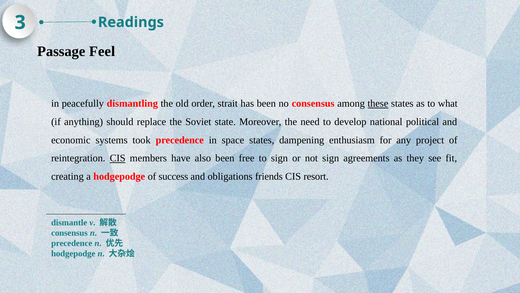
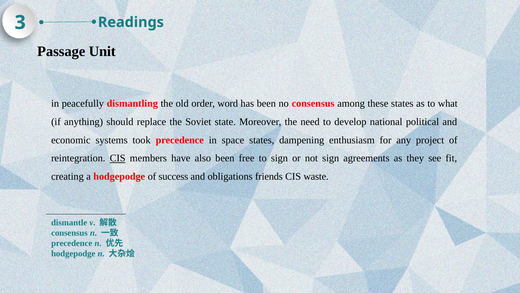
Feel: Feel -> Unit (102, 51)
strait: strait -> word (228, 103)
these underline: present -> none (378, 103)
resort: resort -> waste (316, 176)
